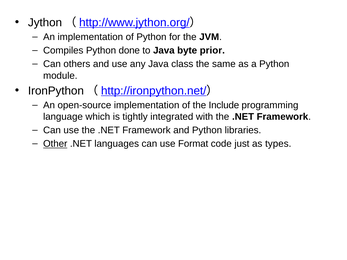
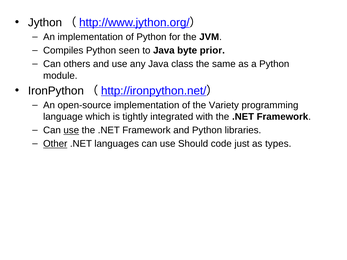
done: done -> seen (129, 51)
Include: Include -> Variety (224, 105)
use underline: none -> present (71, 130)
Format: Format -> Should (193, 144)
